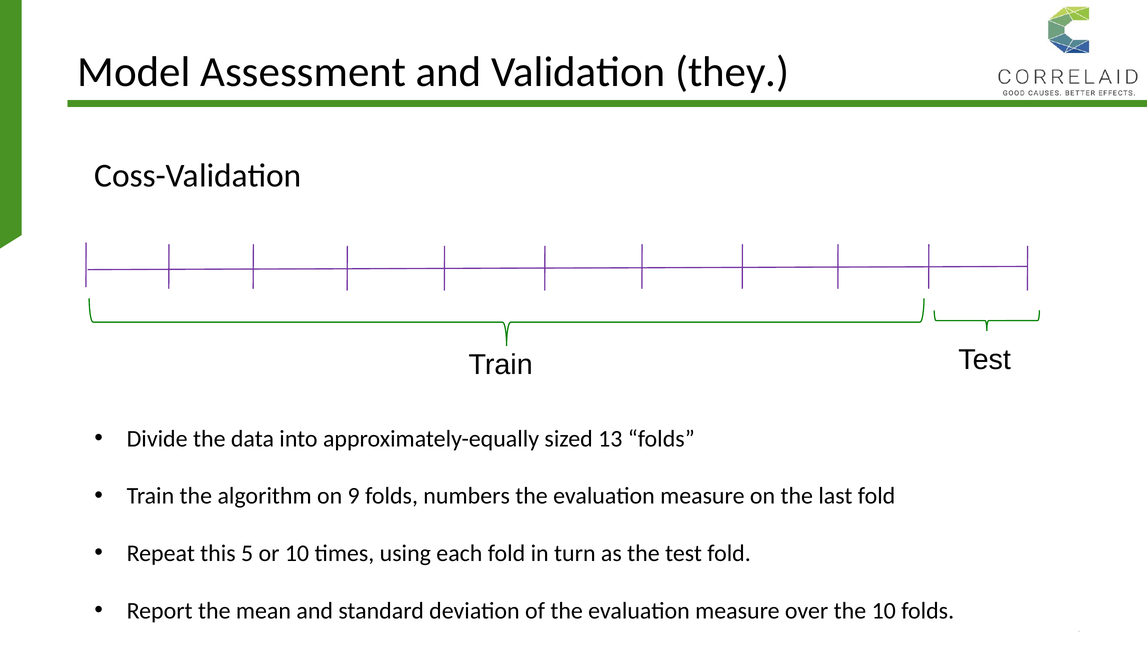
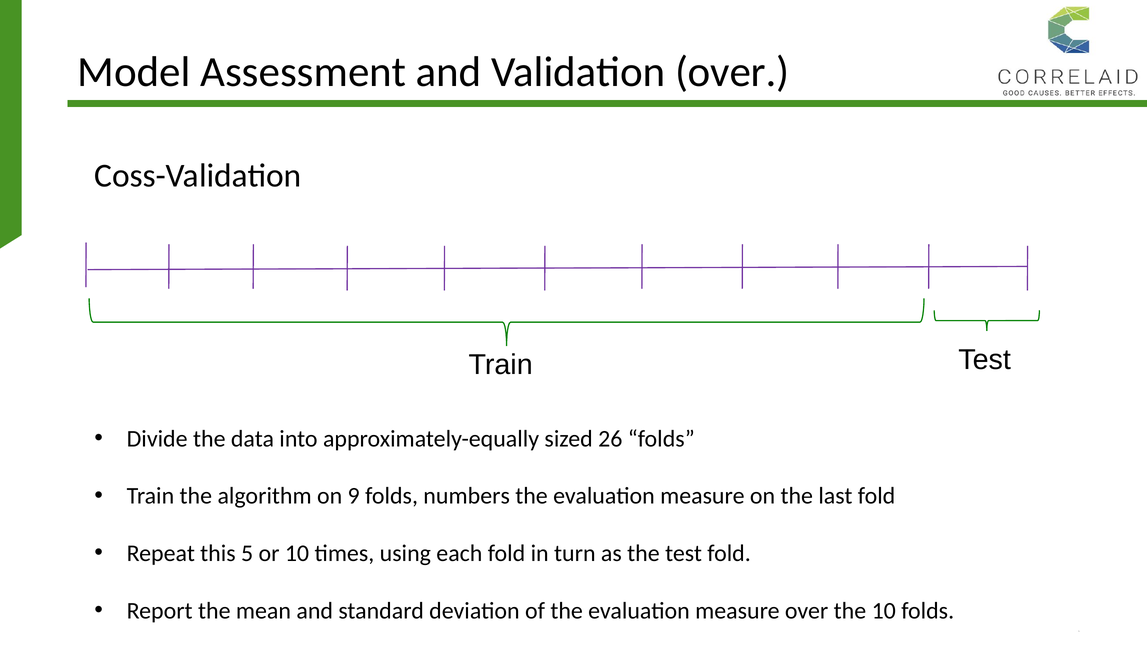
Validation they: they -> over (732, 72)
13: 13 -> 26 (610, 439)
